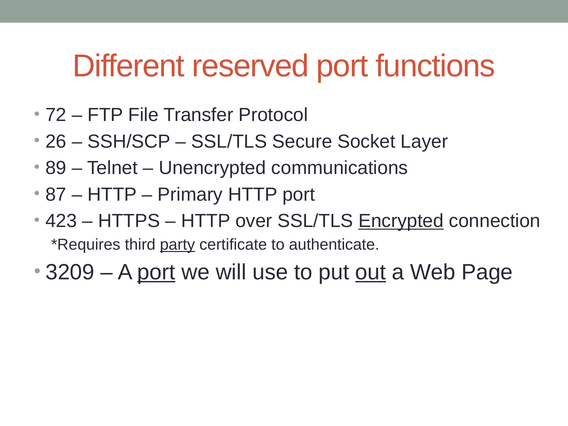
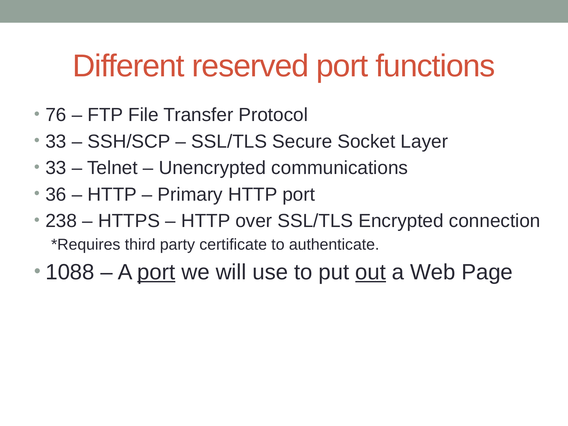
72: 72 -> 76 (56, 115)
26: 26 -> 33 (56, 141)
89: 89 -> 33 (56, 168)
87: 87 -> 36 (56, 194)
423: 423 -> 238 (61, 221)
Encrypted underline: present -> none (401, 221)
party underline: present -> none (177, 245)
3209: 3209 -> 1088 (70, 272)
